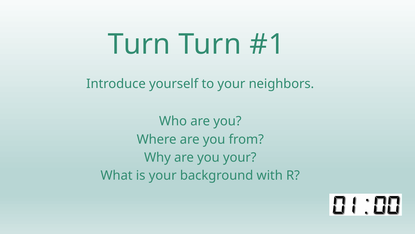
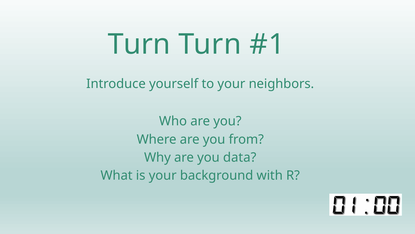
you your: your -> data (240, 157)
